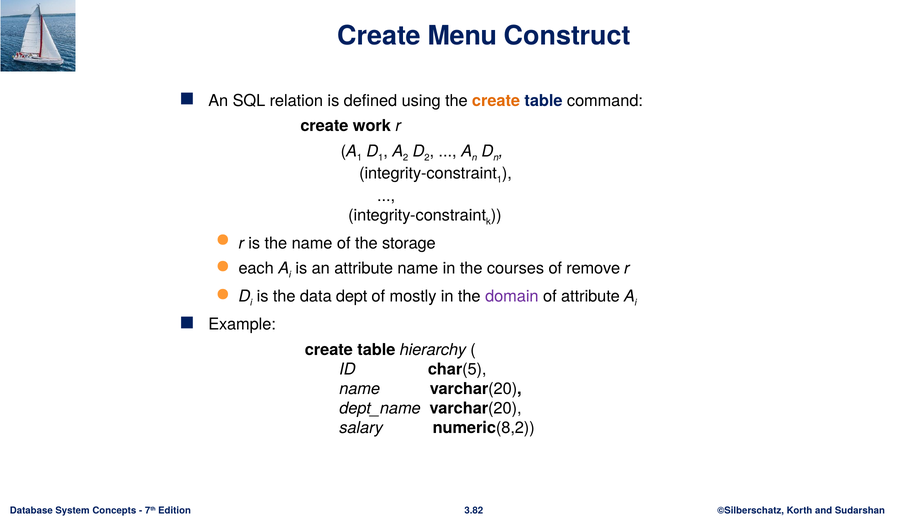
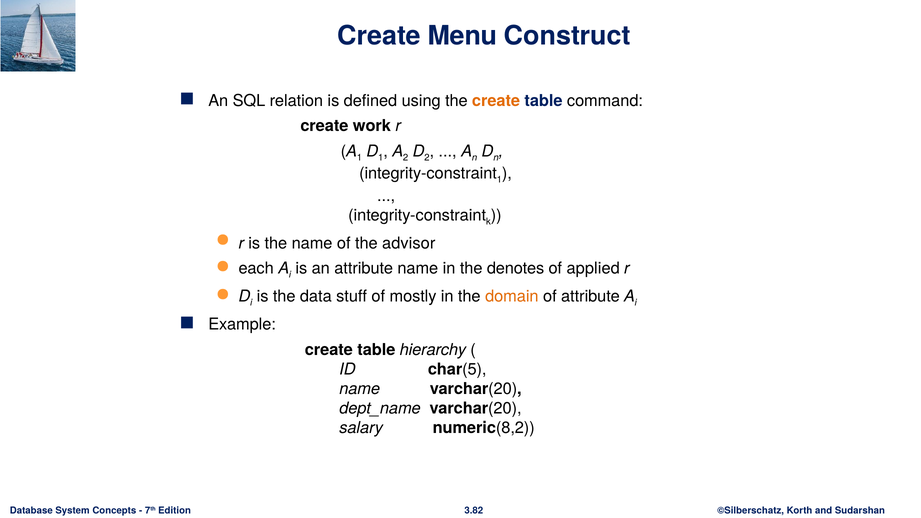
storage: storage -> advisor (409, 243)
courses: courses -> denotes (516, 269)
remove: remove -> applied (593, 269)
dept: dept -> stuff (352, 296)
domain colour: purple -> orange (512, 296)
